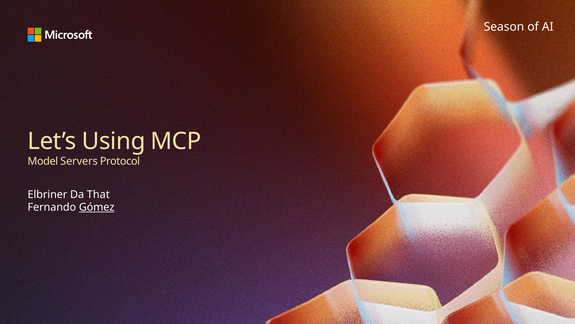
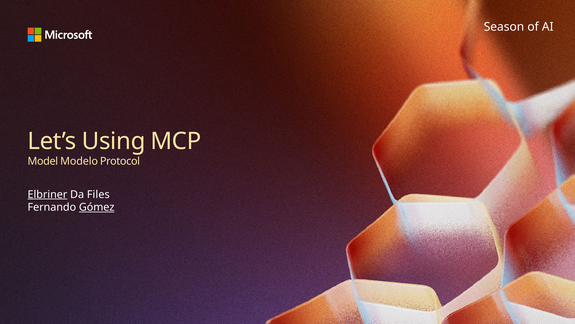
Servers: Servers -> Modelo (79, 161)
Elbriner underline: none -> present (47, 194)
That: That -> Files (98, 194)
